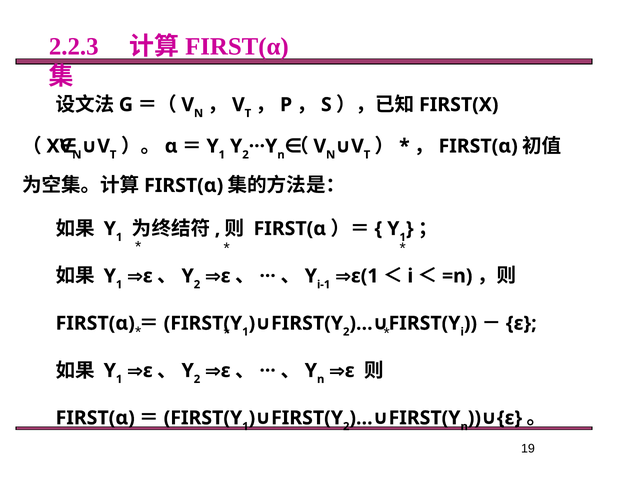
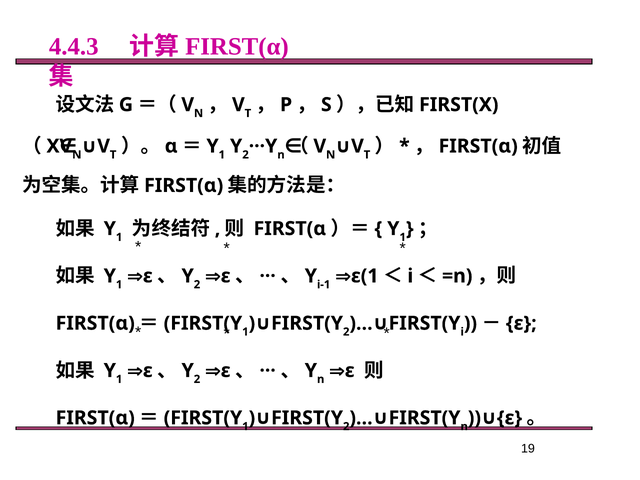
2.2.3: 2.2.3 -> 4.4.3 (74, 46)
